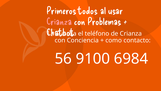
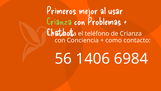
todos: todos -> mejor (88, 11)
Crianza colour: pink -> light green (59, 22)
9100: 9100 -> 1406 (93, 58)
